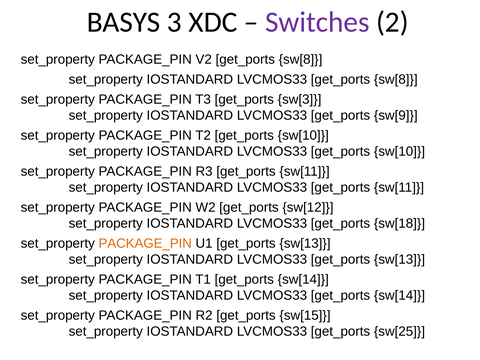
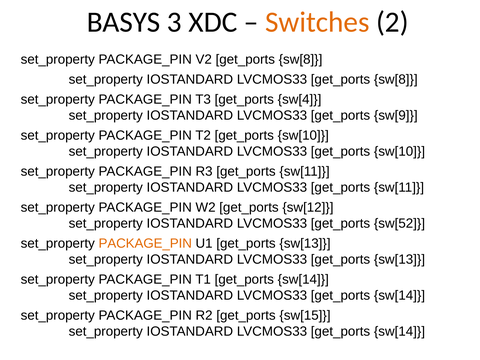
Switches colour: purple -> orange (317, 22)
sw[3: sw[3 -> sw[4 (300, 99)
sw[18: sw[18 -> sw[52 (399, 223)
sw[25: sw[25 -> sw[14 (399, 331)
